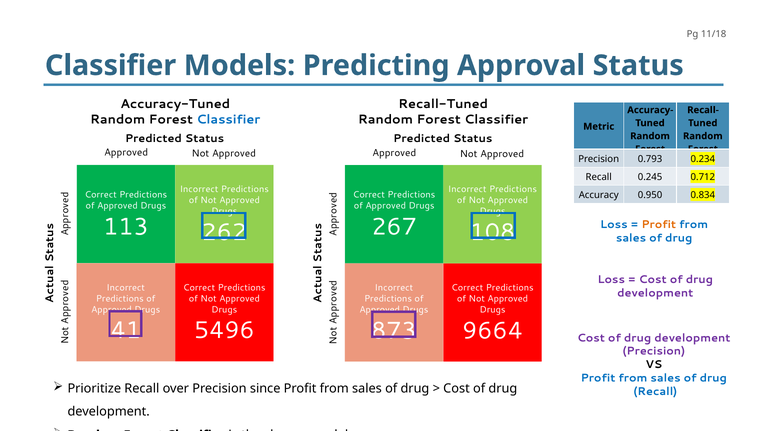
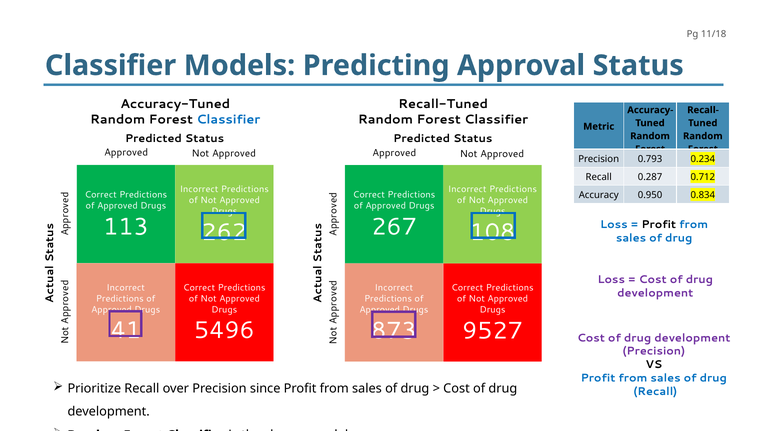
0.245: 0.245 -> 0.287 (650, 177)
Profit colour: orange -> black (659, 225)
9664: 9664 -> 9527 (492, 331)
